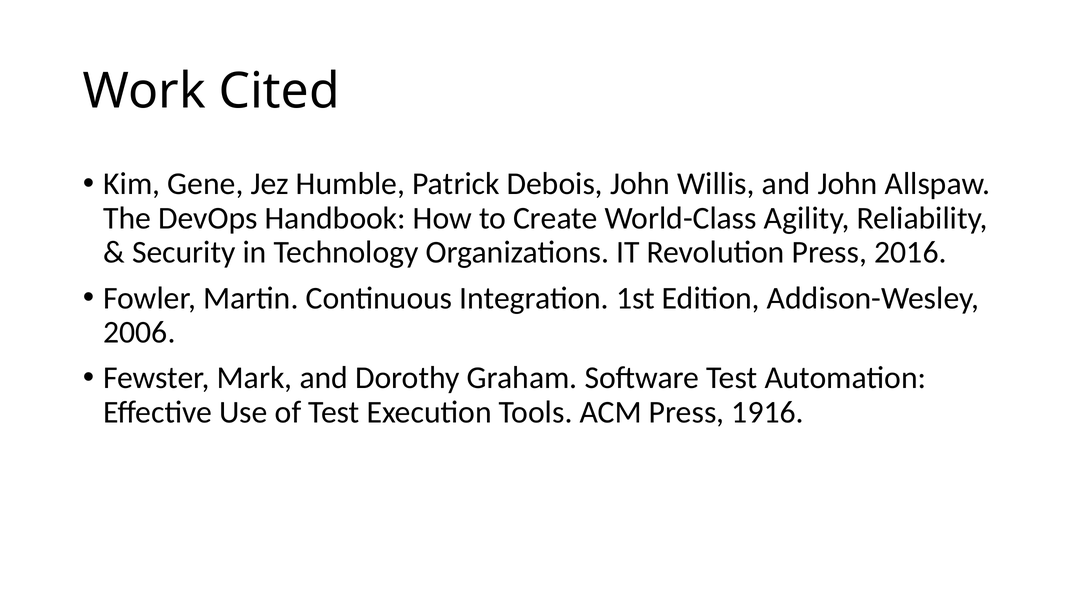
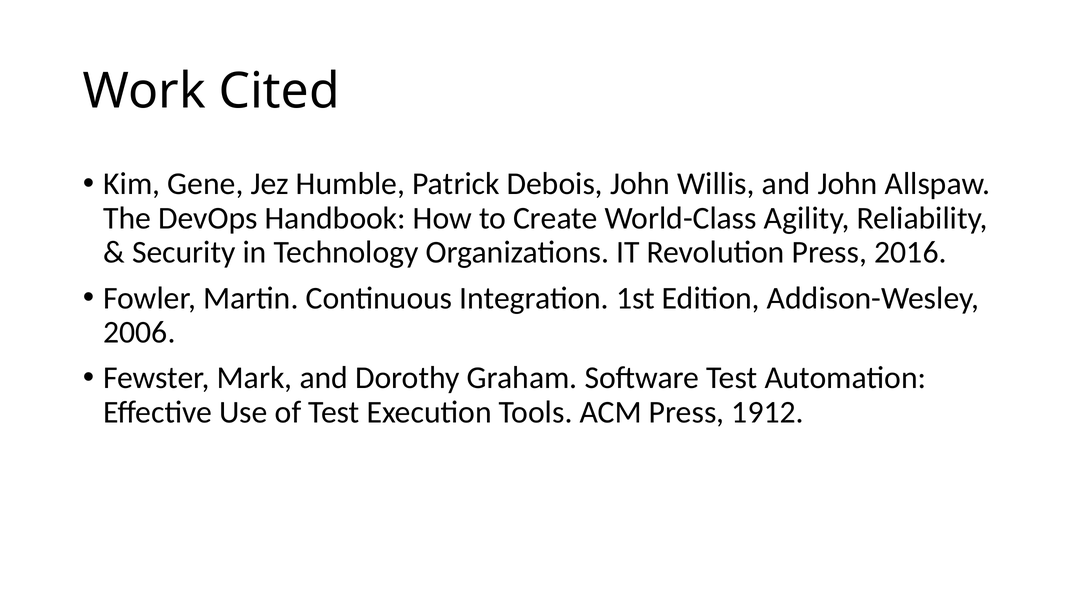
1916: 1916 -> 1912 (768, 412)
